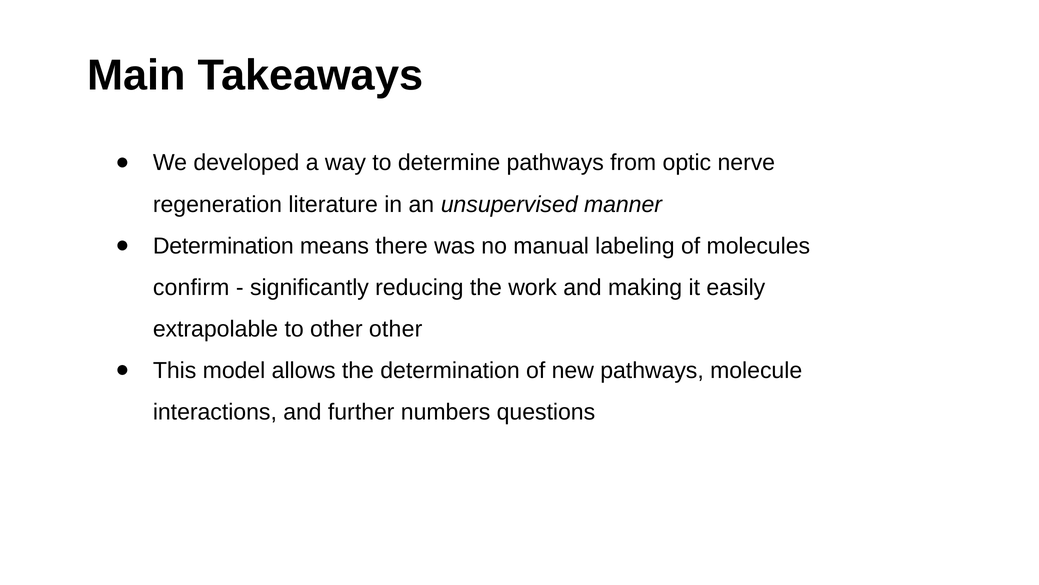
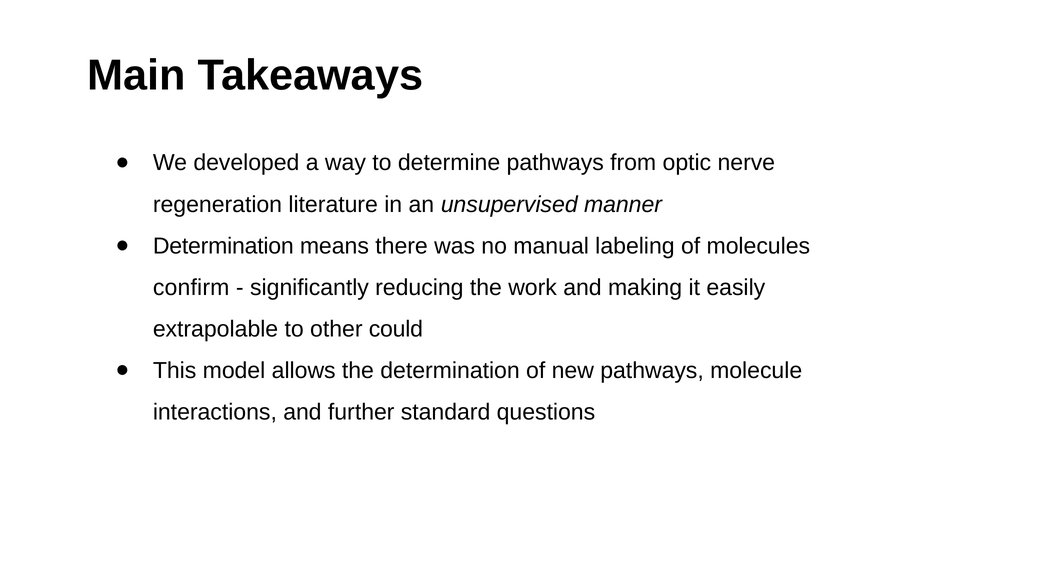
other other: other -> could (396, 329)
numbers: numbers -> standard (446, 412)
